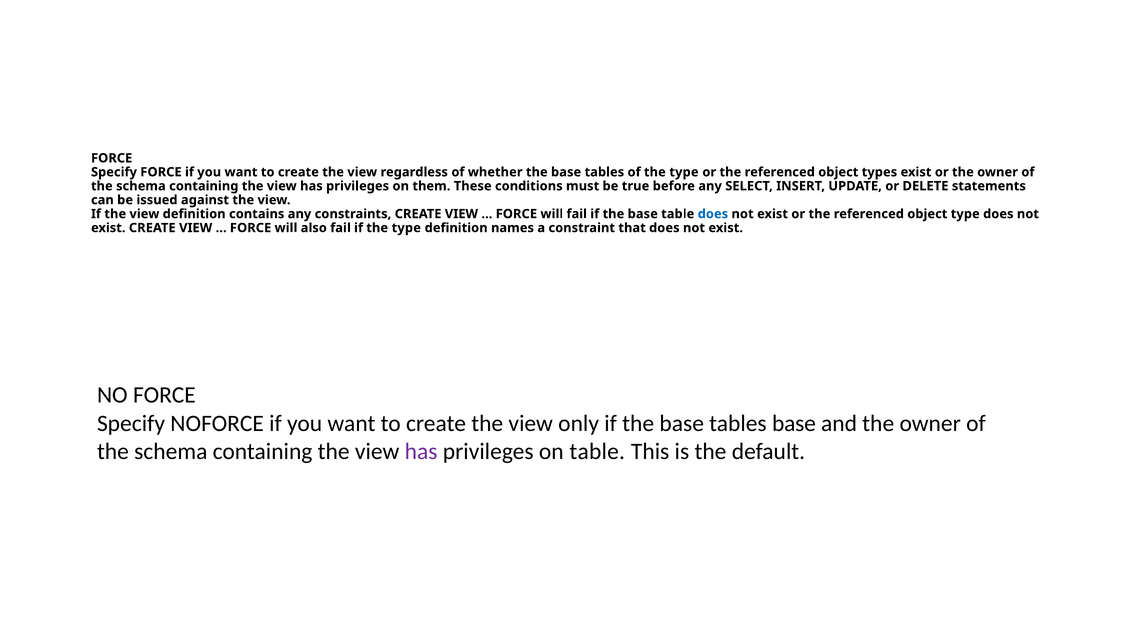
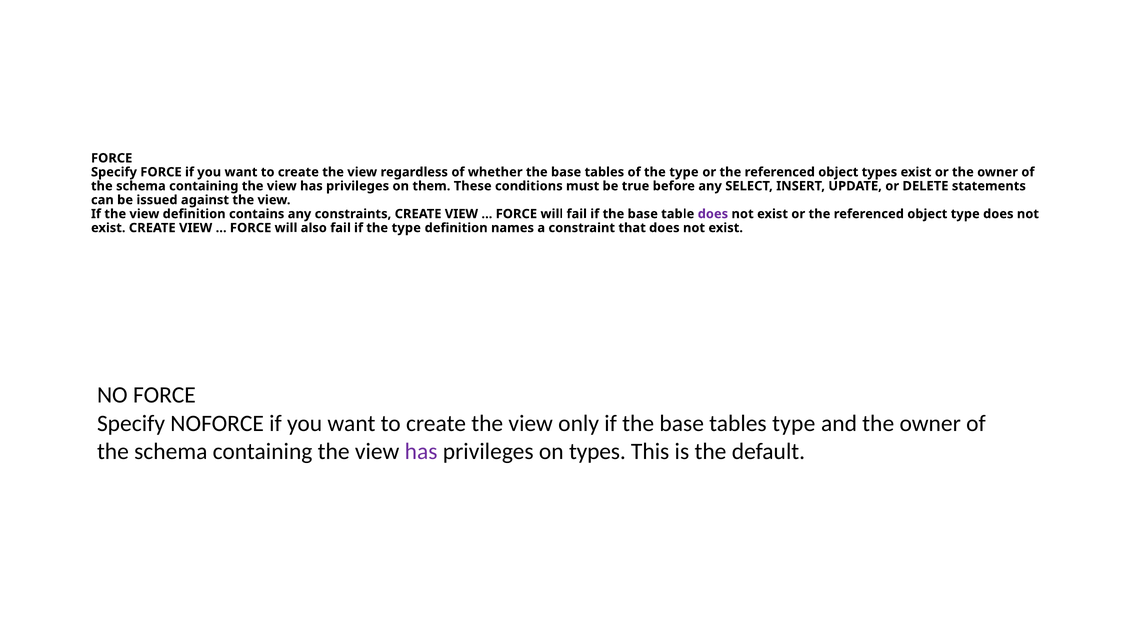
does colour: blue -> purple (713, 214)
tables base: base -> type (794, 423)
on table: table -> types (597, 452)
